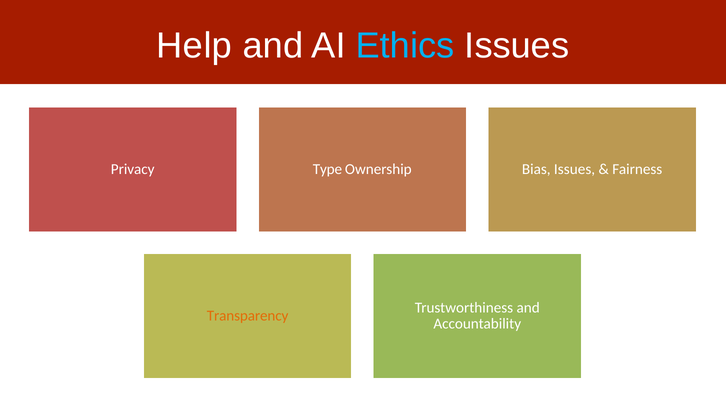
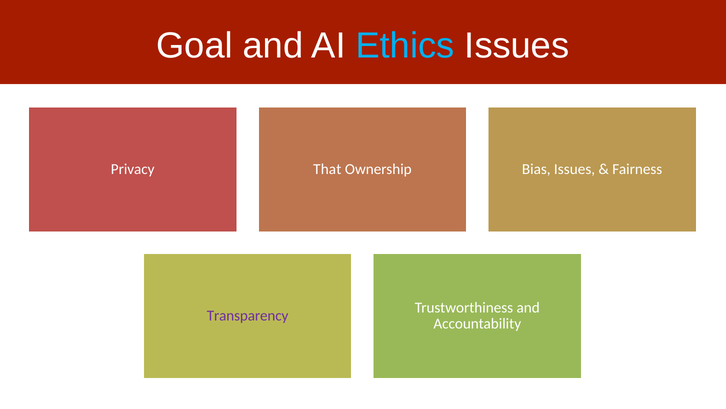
Help: Help -> Goal (194, 46)
Type: Type -> That (327, 169)
Transparency colour: orange -> purple (248, 315)
